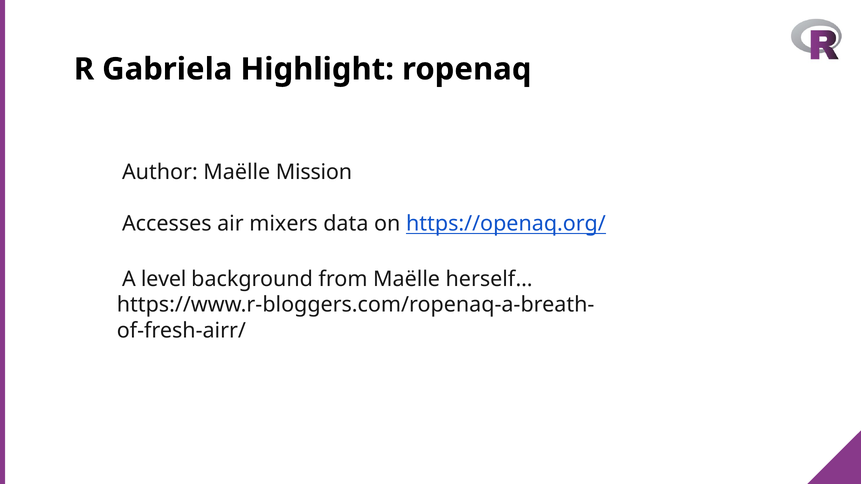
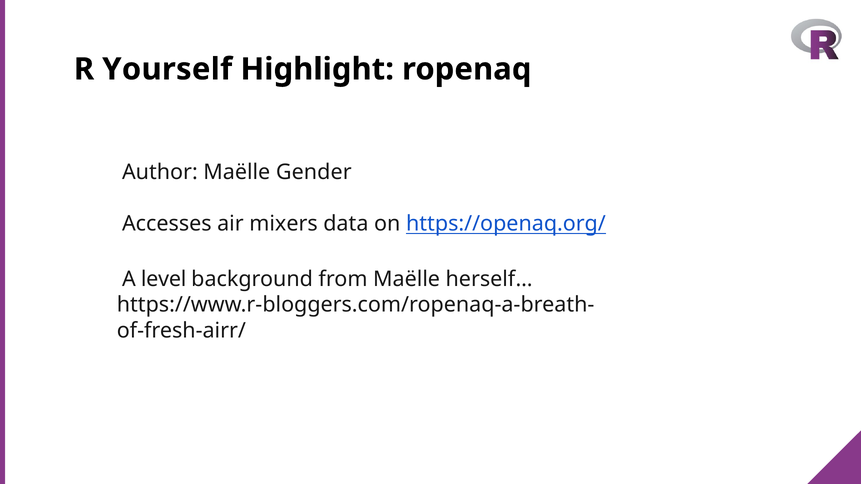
Gabriela: Gabriela -> Yourself (167, 69)
Mission: Mission -> Gender (314, 172)
